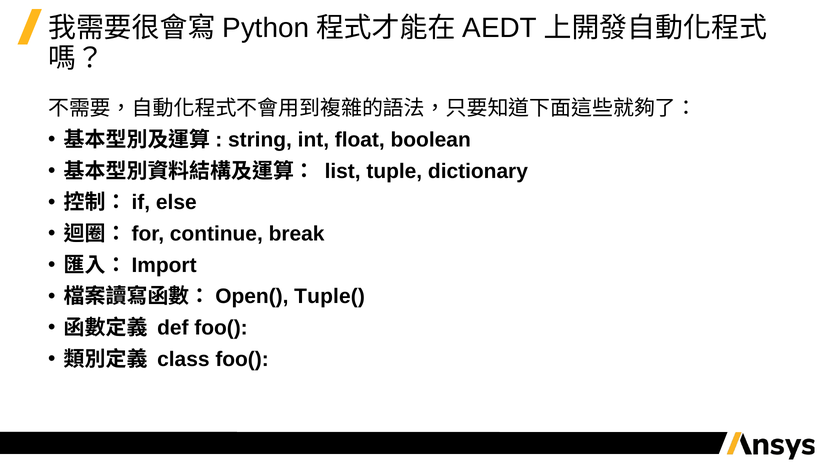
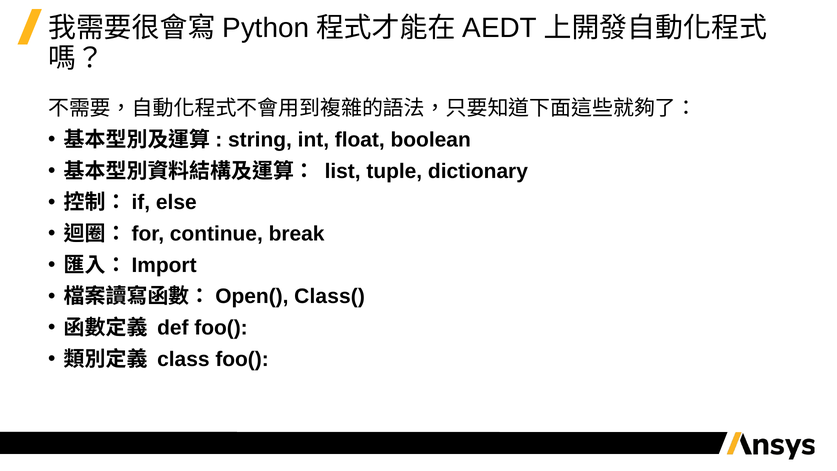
Tuple(: Tuple( -> Class( (330, 296)
